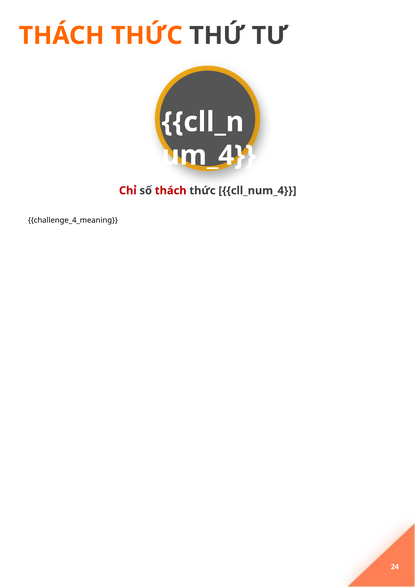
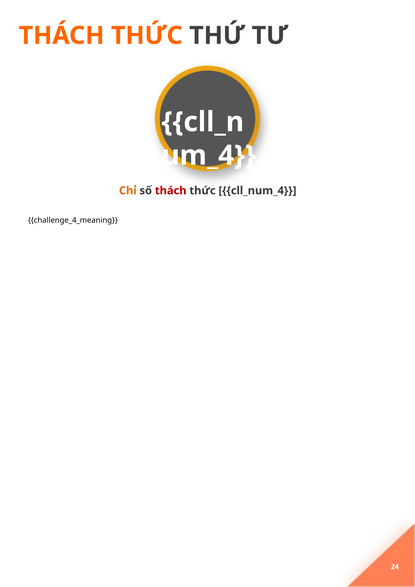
Chỉ colour: red -> orange (128, 190)
